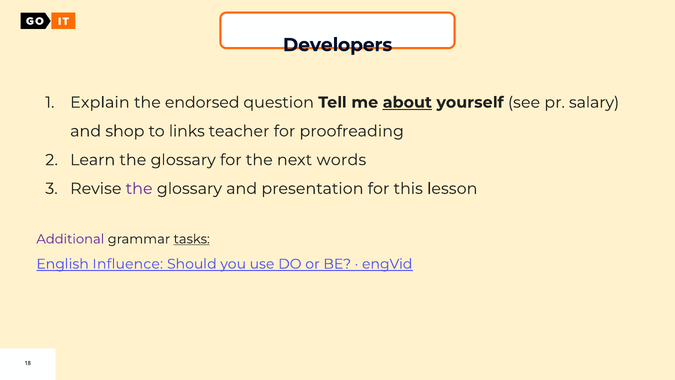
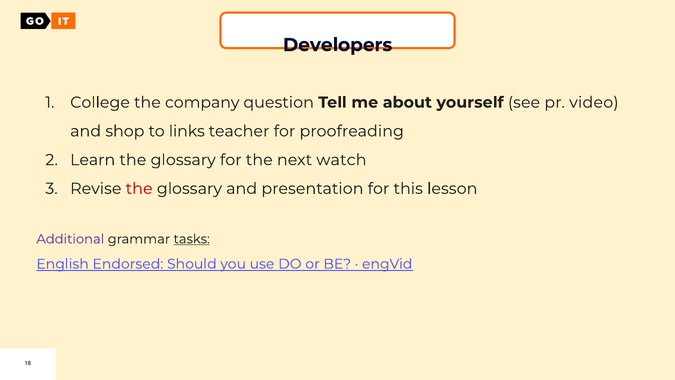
Explain: Explain -> College (100, 102)
endorsed: endorsed -> company (202, 102)
about underline: present -> none (407, 102)
salary: salary -> video (594, 102)
words: words -> watch (341, 160)
the colour: purple -> red (139, 188)
Influence: Influence -> Endorsed (128, 264)
